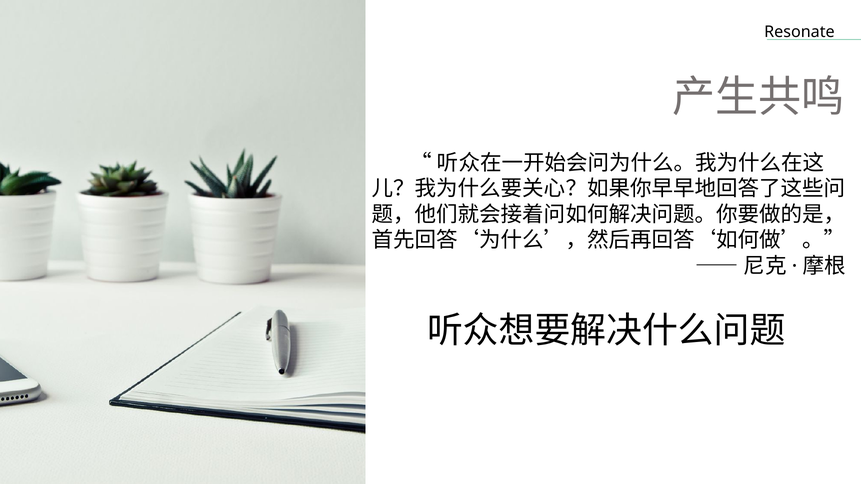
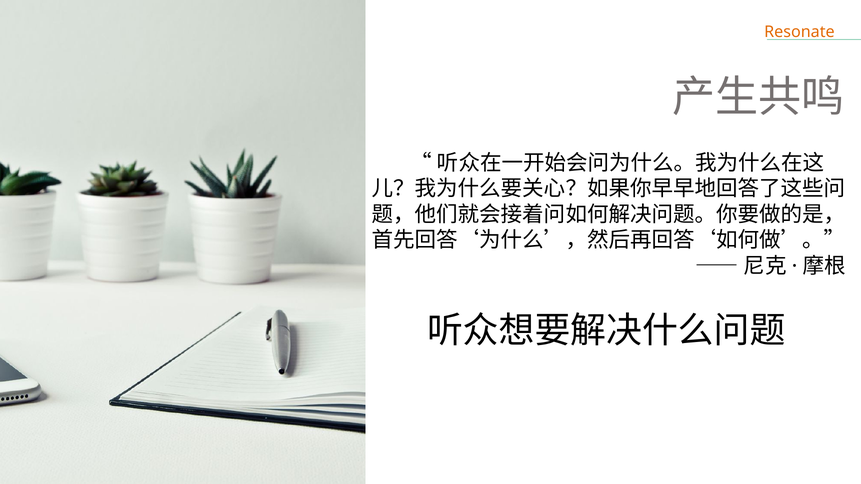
Resonate colour: black -> orange (799, 32)
